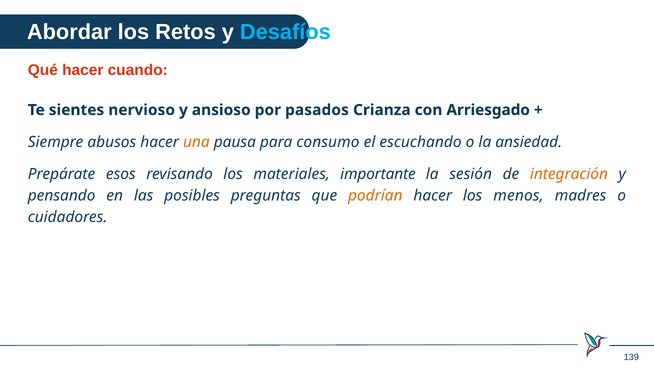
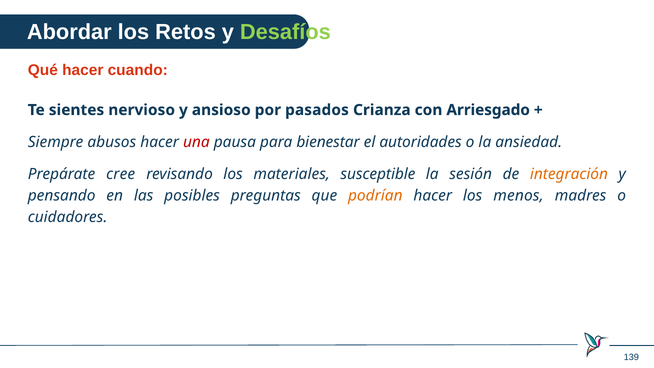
Desafíos colour: light blue -> light green (285, 32)
una colour: orange -> red (196, 142)
consumo: consumo -> bienestar (328, 142)
escuchando: escuchando -> autoridades (421, 142)
esos: esos -> cree (121, 174)
importante: importante -> susceptible (378, 174)
